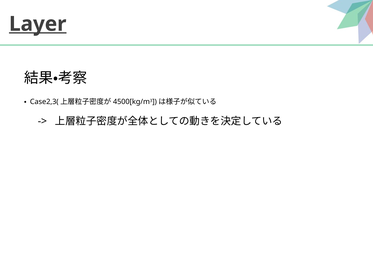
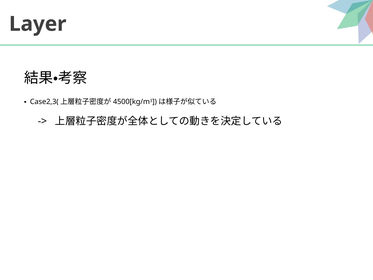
Layer underline: present -> none (38, 24)
